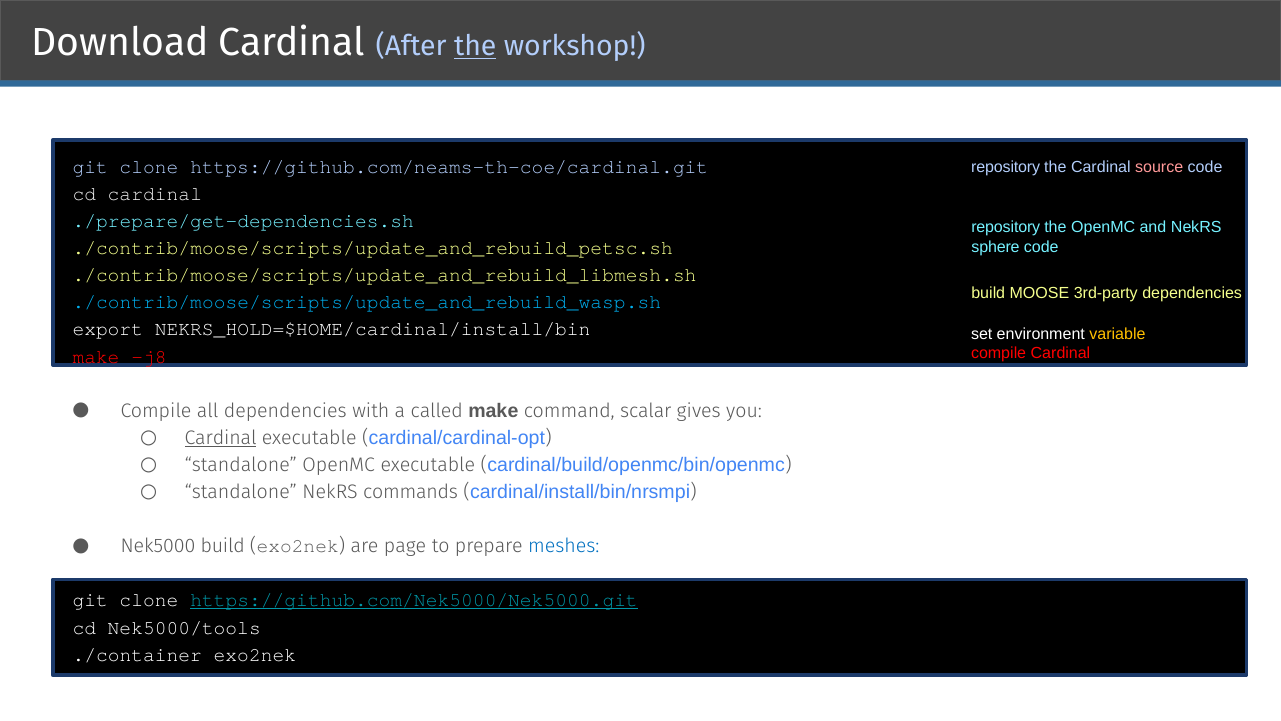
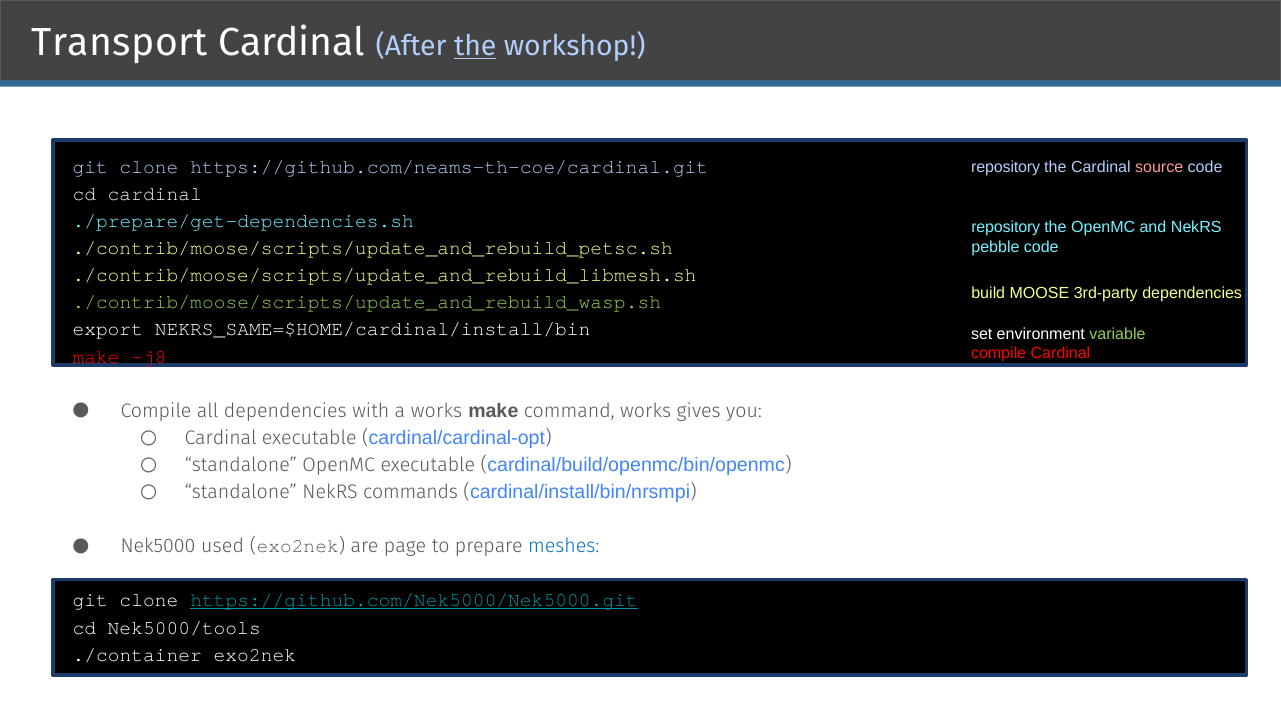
Download: Download -> Transport (120, 43)
sphere: sphere -> pebble (995, 247)
./contrib/moose/scripts/update_and_rebuild_wasp.sh colour: light blue -> light green (367, 302)
NEKRS_HOLD=$HOME/cardinal/install/bin: NEKRS_HOLD=$HOME/cardinal/install/bin -> NEKRS_SAME=$HOME/cardinal/install/bin (373, 329)
variable colour: yellow -> light green (1117, 334)
a called: called -> works (437, 411)
command scalar: scalar -> works (646, 411)
Cardinal underline: present -> none (221, 438)
Nek5000 build: build -> used (223, 546)
